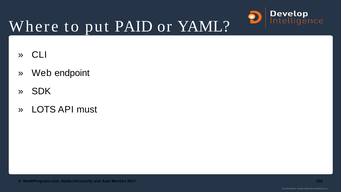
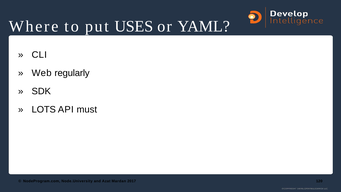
PAID: PAID -> USES (134, 26)
endpoint: endpoint -> regularly (72, 73)
